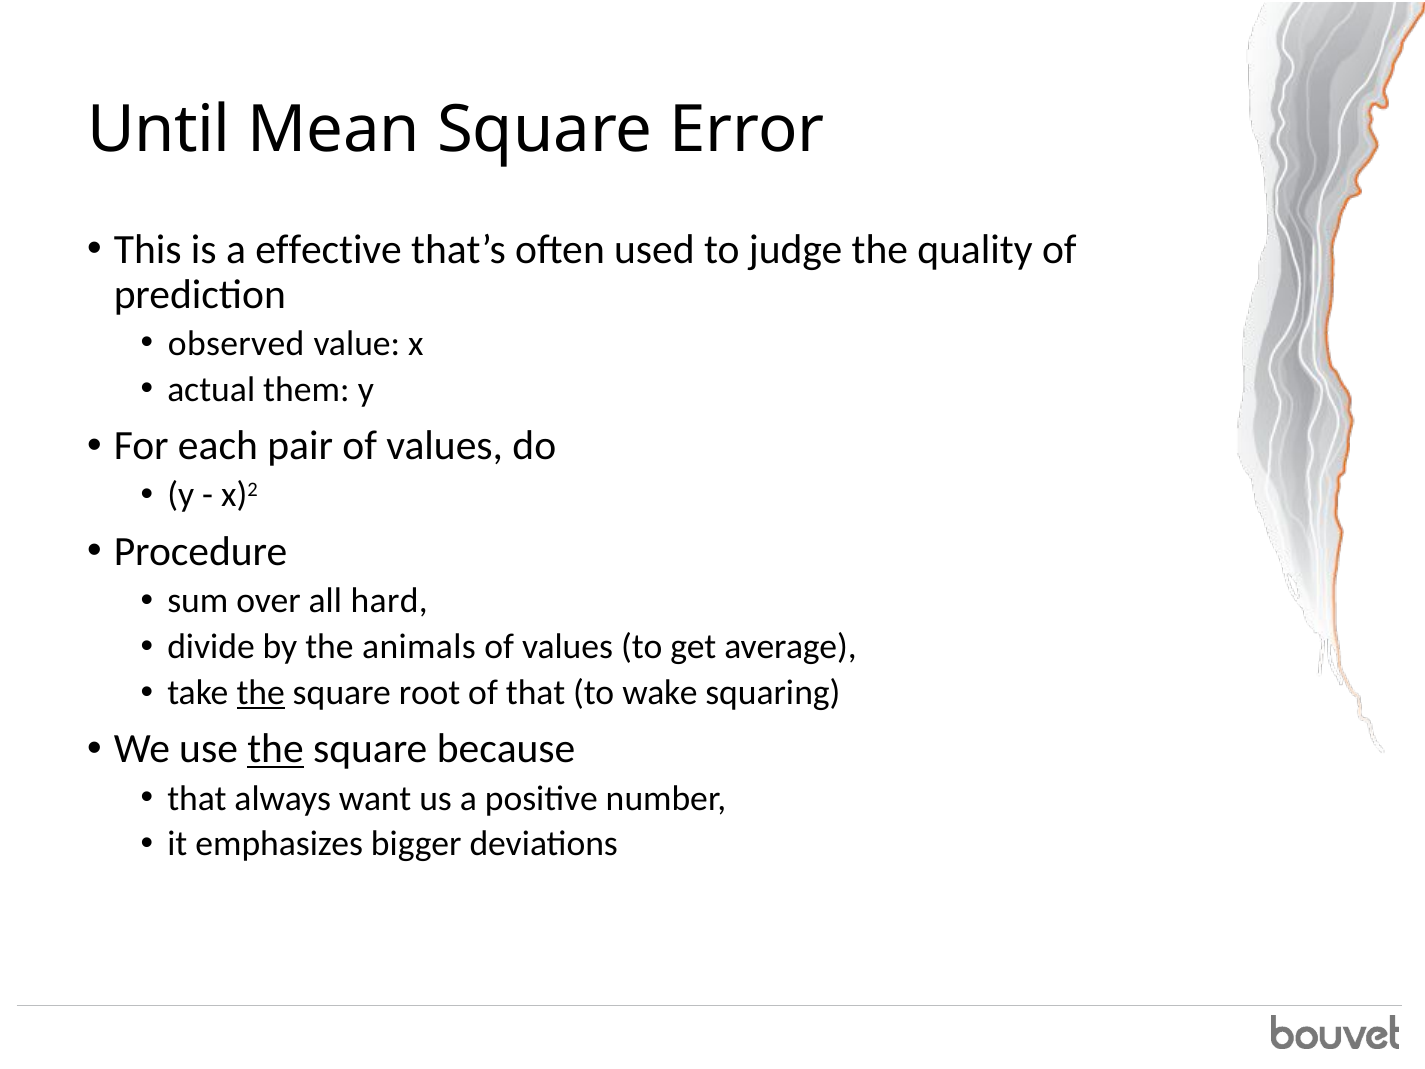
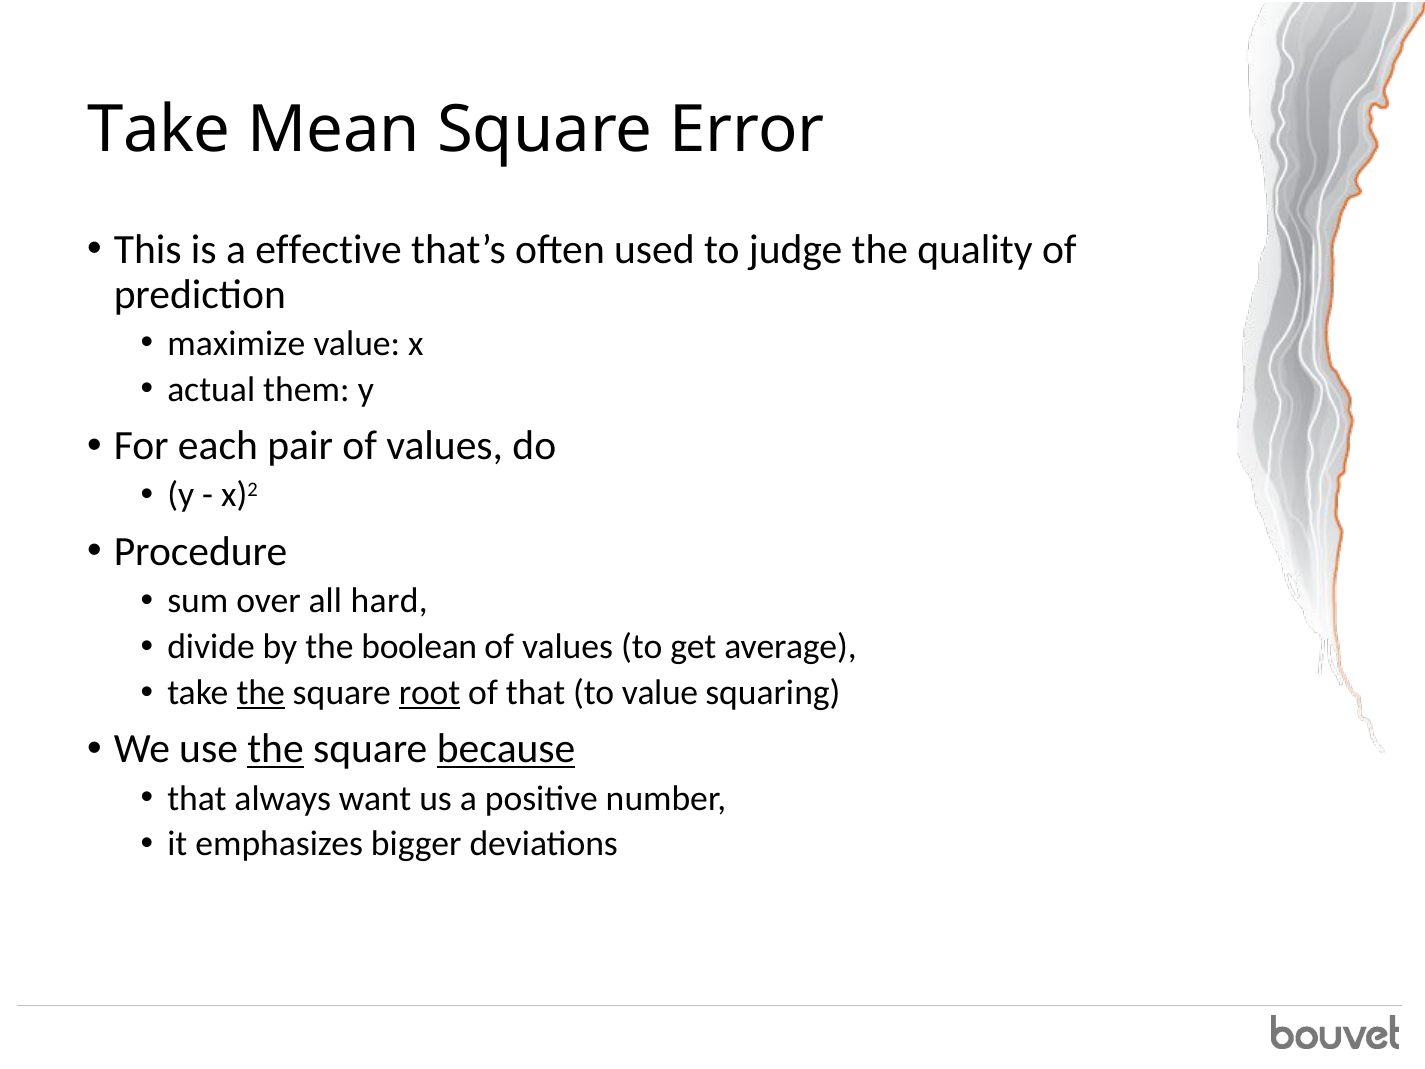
Until: Until -> Take (159, 130)
observed: observed -> maximize (236, 343)
animals: animals -> boolean (419, 647)
root underline: none -> present (430, 692)
to wake: wake -> value (660, 692)
because underline: none -> present (506, 749)
